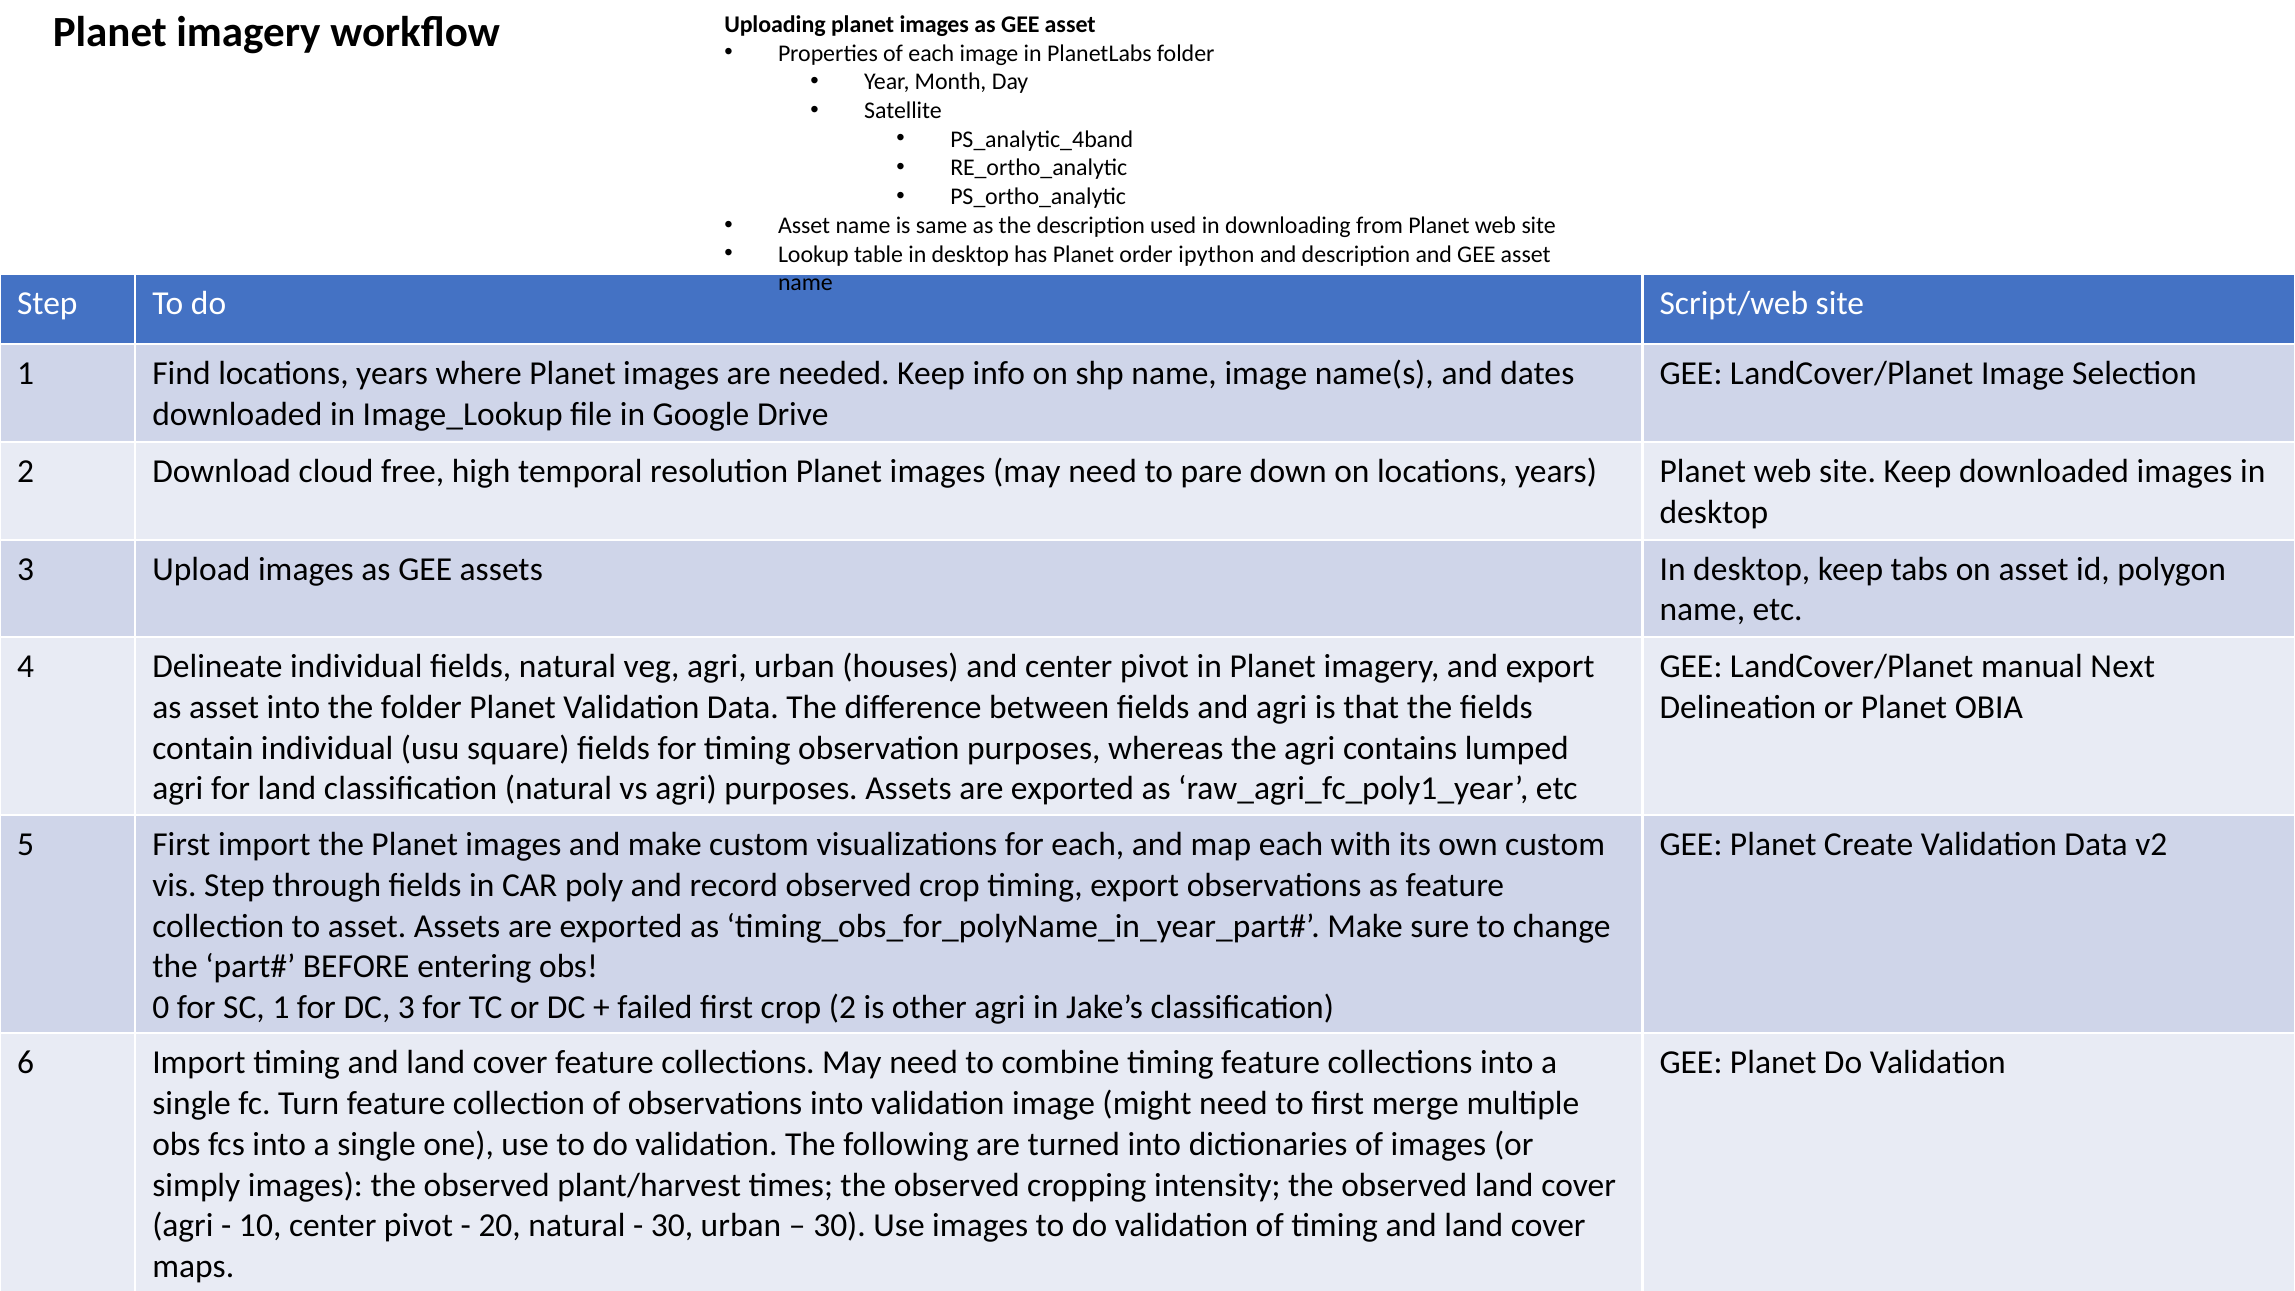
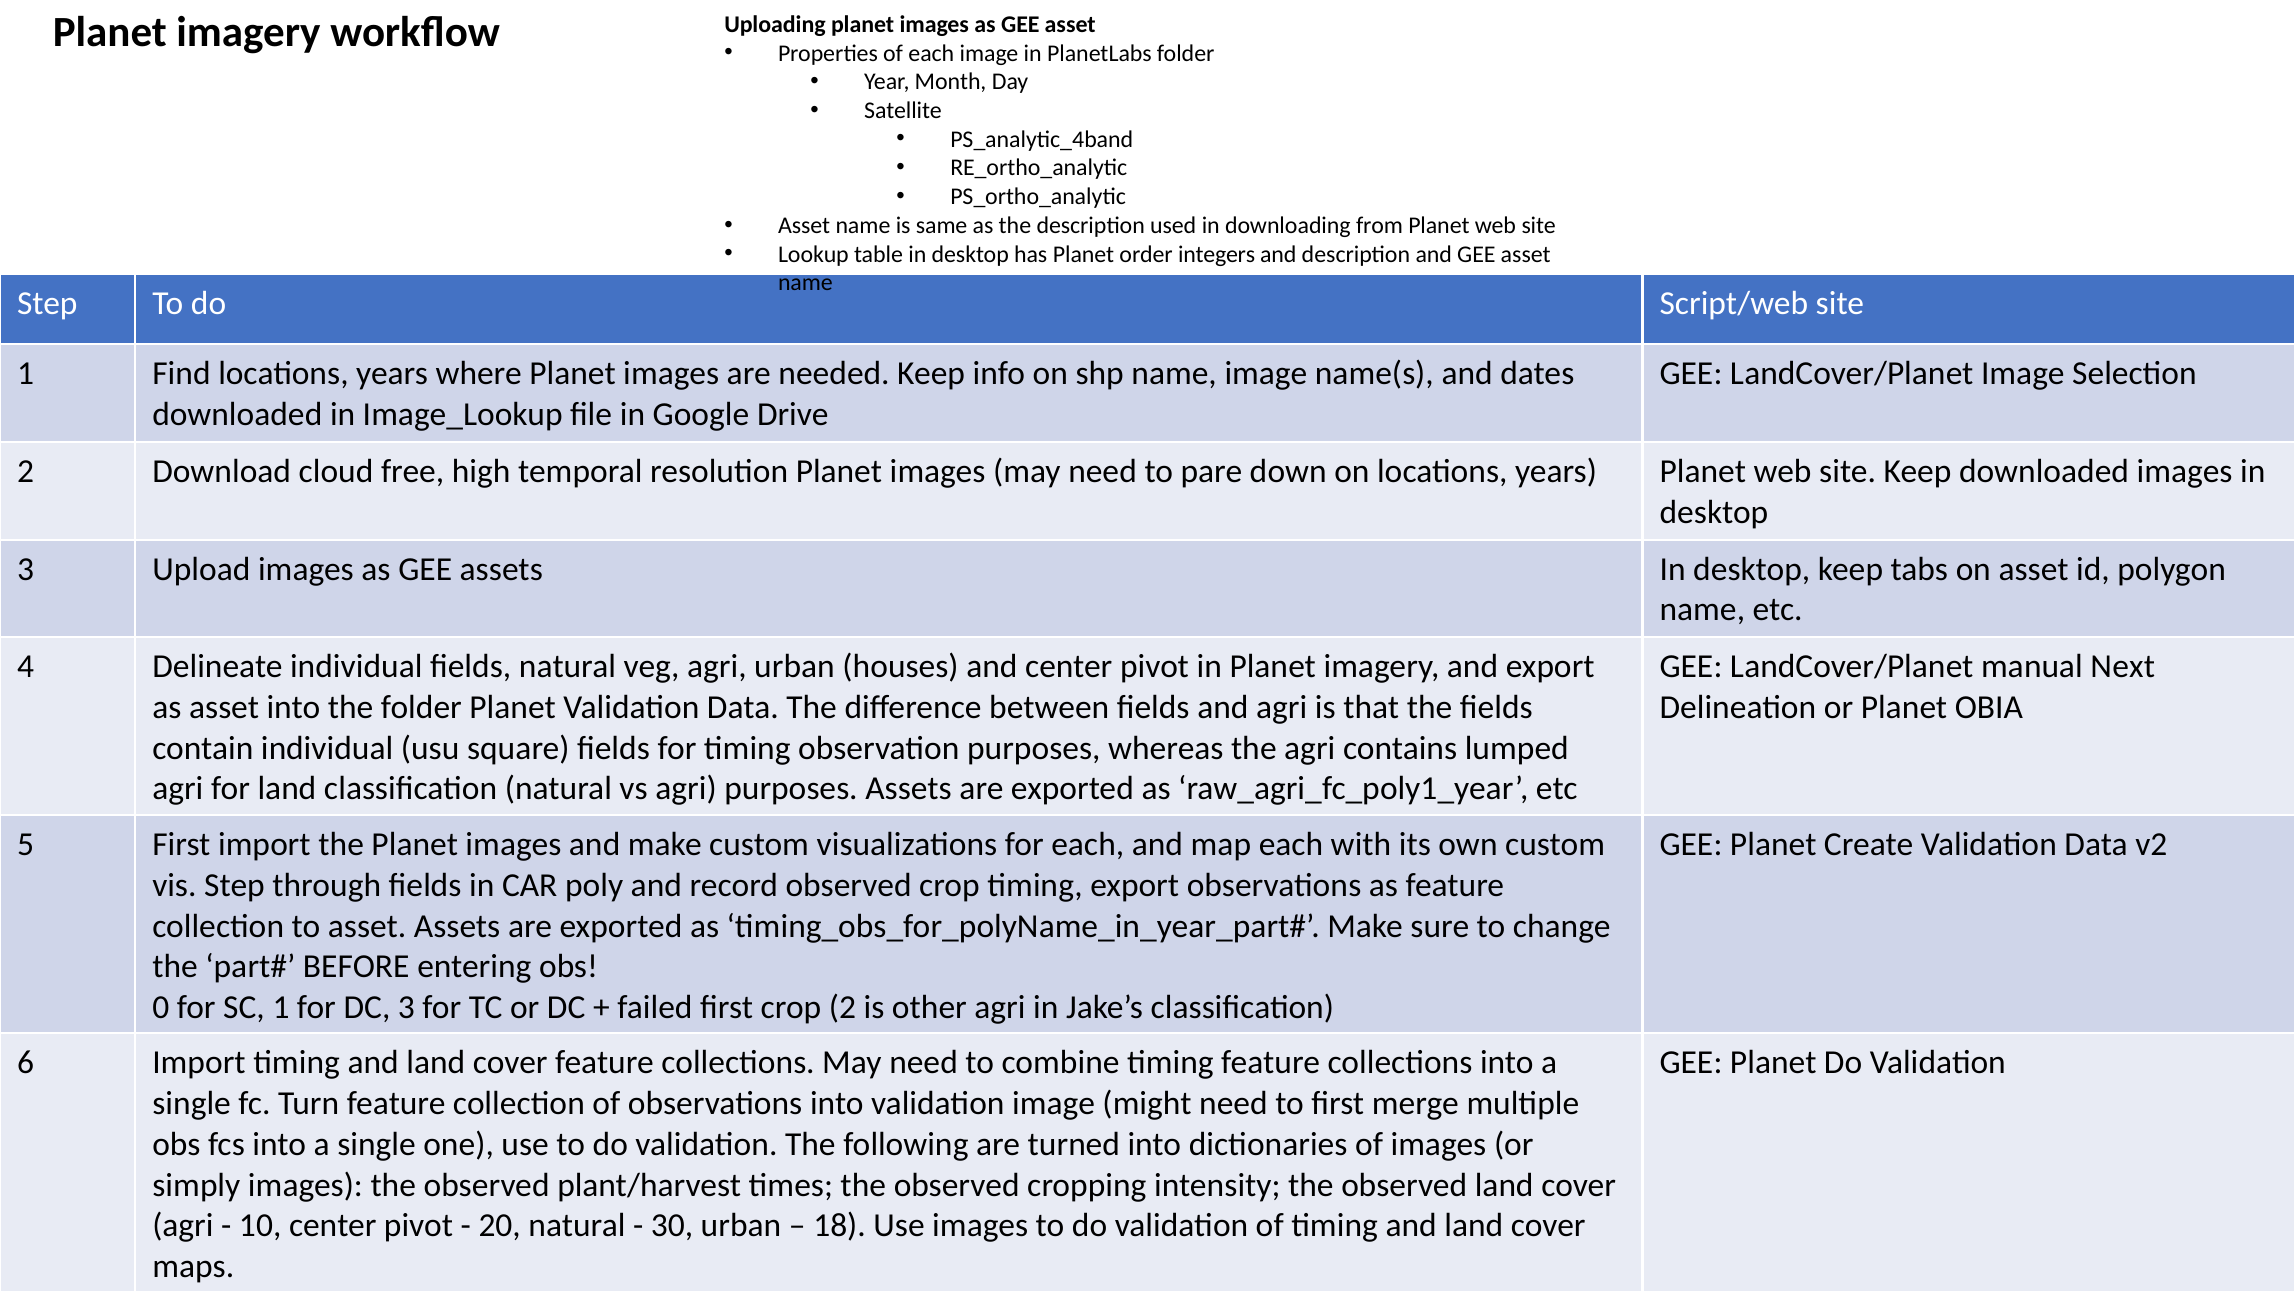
ipython: ipython -> integers (1217, 254)
30: 30 -> 18 (840, 1226)
